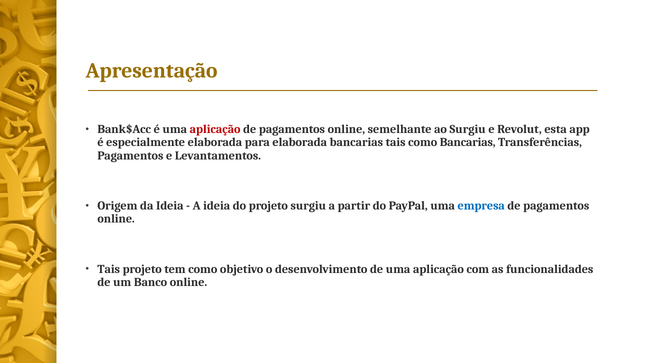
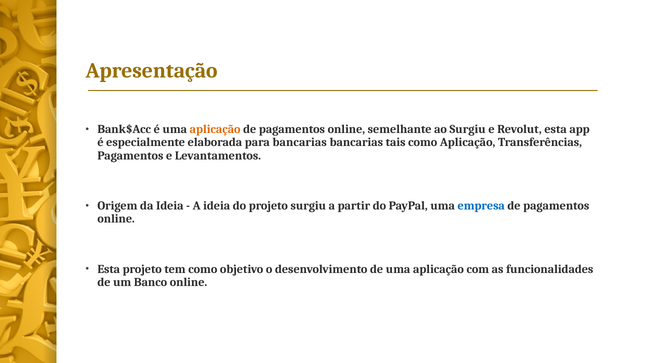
aplicação colour: red -> orange (215, 130)
para elaborada: elaborada -> bancarias (300, 143)
como Bancarias: Bancarias -> Aplicação (468, 143)
Tais: Tais -> Esta (109, 270)
